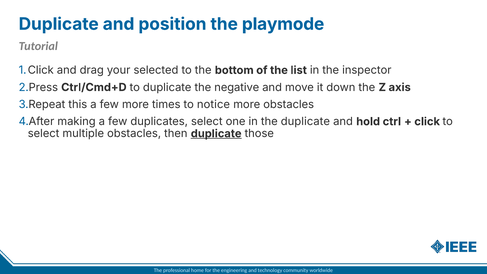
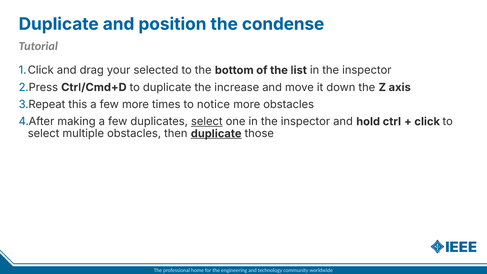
playmode: playmode -> condense (283, 24)
negative: negative -> increase (237, 87)
select underline: none -> present (207, 122)
one in the duplicate: duplicate -> inspector (305, 122)
